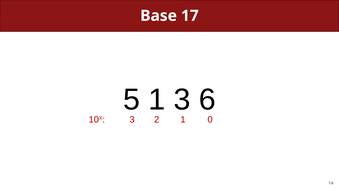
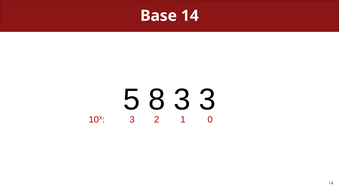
Base 17: 17 -> 14 (190, 16)
5 1: 1 -> 8 (157, 100)
3 6: 6 -> 3 (207, 100)
